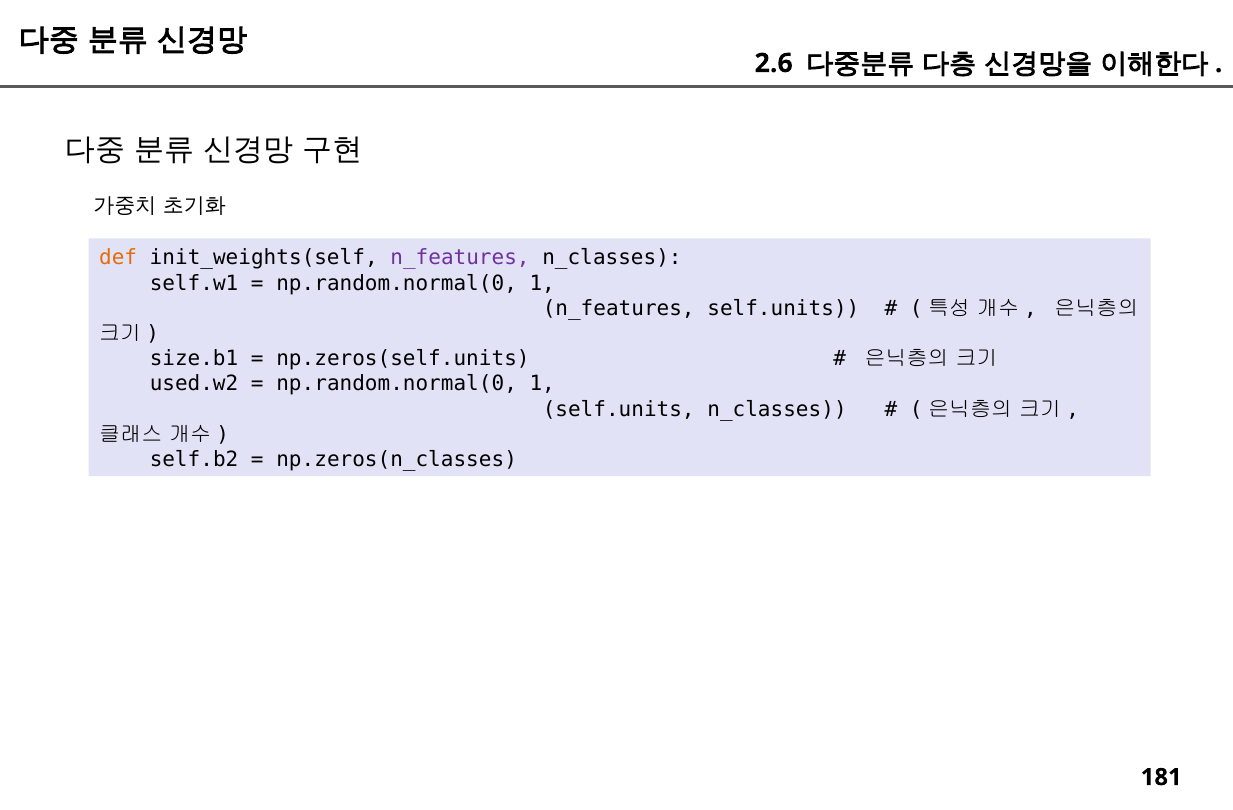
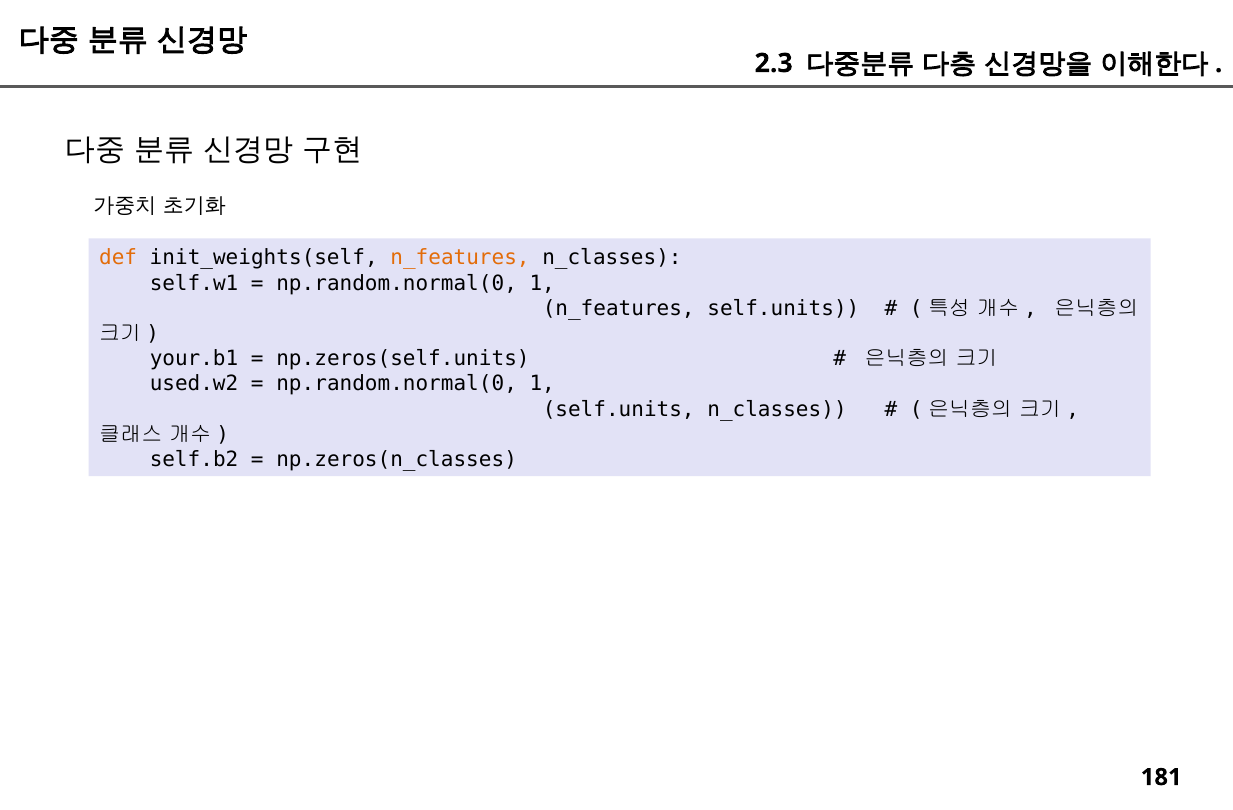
2.6: 2.6 -> 2.3 (774, 63)
n_features colour: purple -> orange (460, 258)
size.b1: size.b1 -> your.b1 (194, 359)
